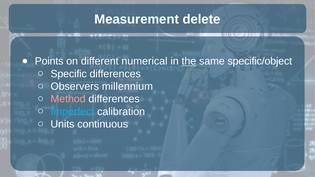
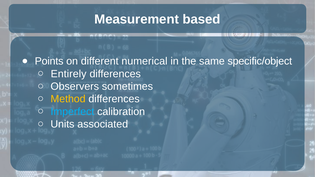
delete: delete -> based (202, 19)
the underline: present -> none (189, 61)
Specific: Specific -> Entirely (69, 74)
millennium: millennium -> sometimes (127, 87)
Method colour: pink -> yellow (68, 99)
continuous: continuous -> associated (103, 124)
